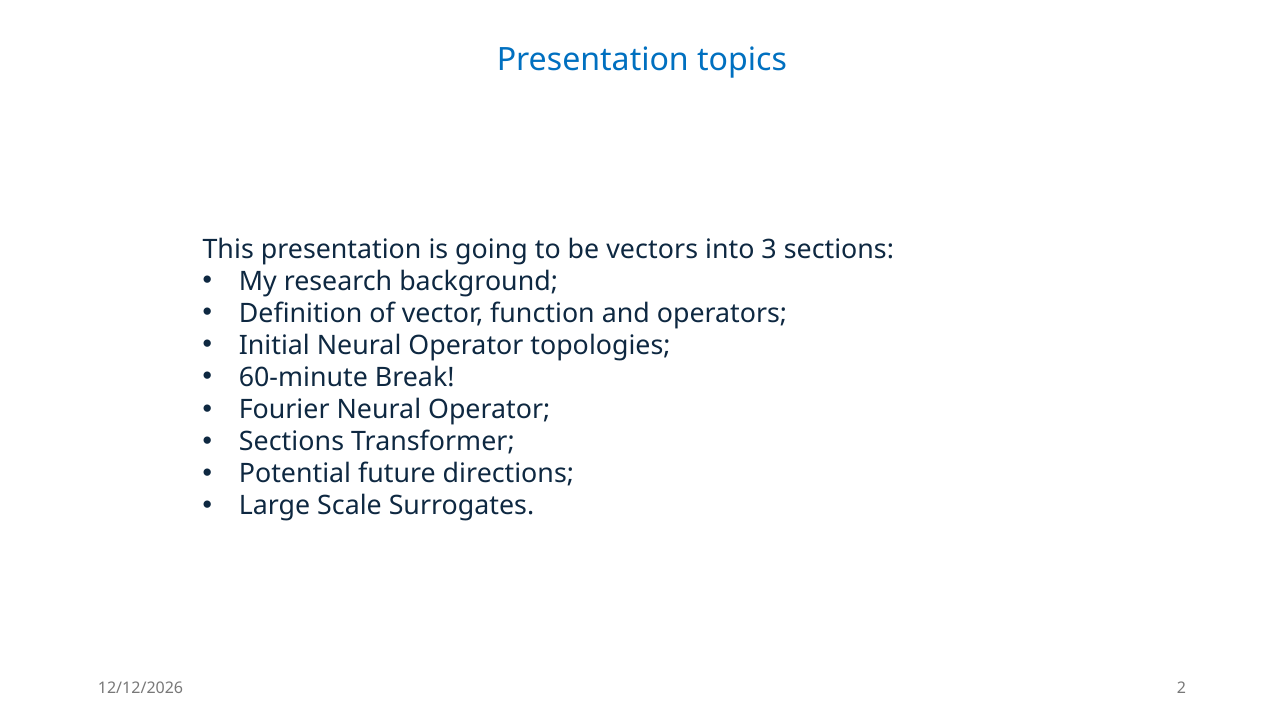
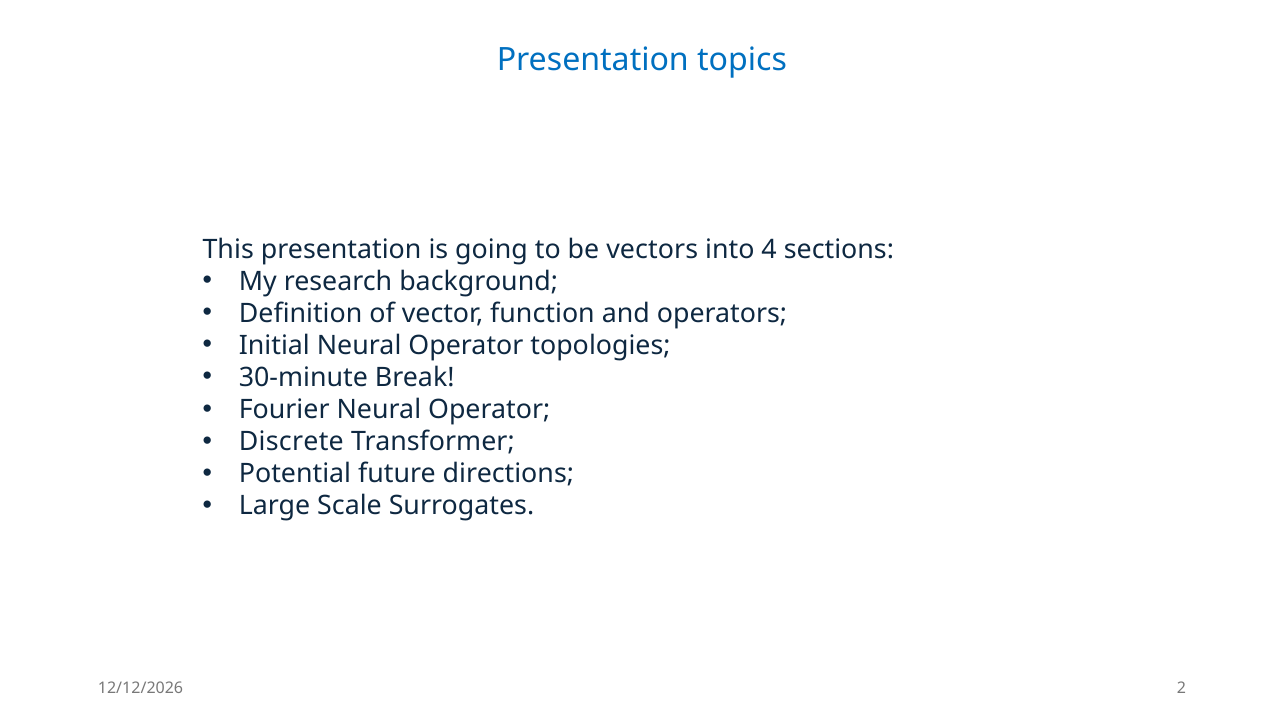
3: 3 -> 4 (769, 249)
60-minute: 60-minute -> 30-minute (303, 378)
Sections: Sections -> Discrete (291, 442)
